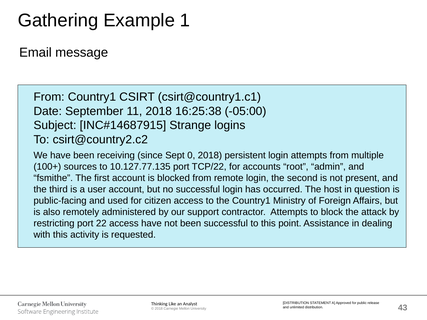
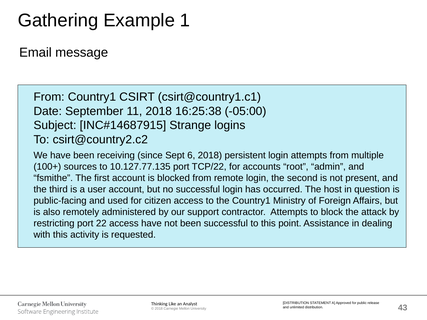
0: 0 -> 6 (191, 155)
